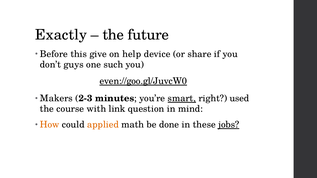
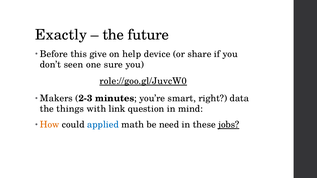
guys: guys -> seen (74, 65)
such: such -> sure (113, 65)
even://goo.gl/JuvcW0: even://goo.gl/JuvcW0 -> role://goo.gl/JuvcW0 (143, 81)
smart underline: present -> none (182, 99)
used: used -> data (239, 99)
course: course -> things (70, 109)
applied colour: orange -> blue (103, 125)
done: done -> need (169, 125)
